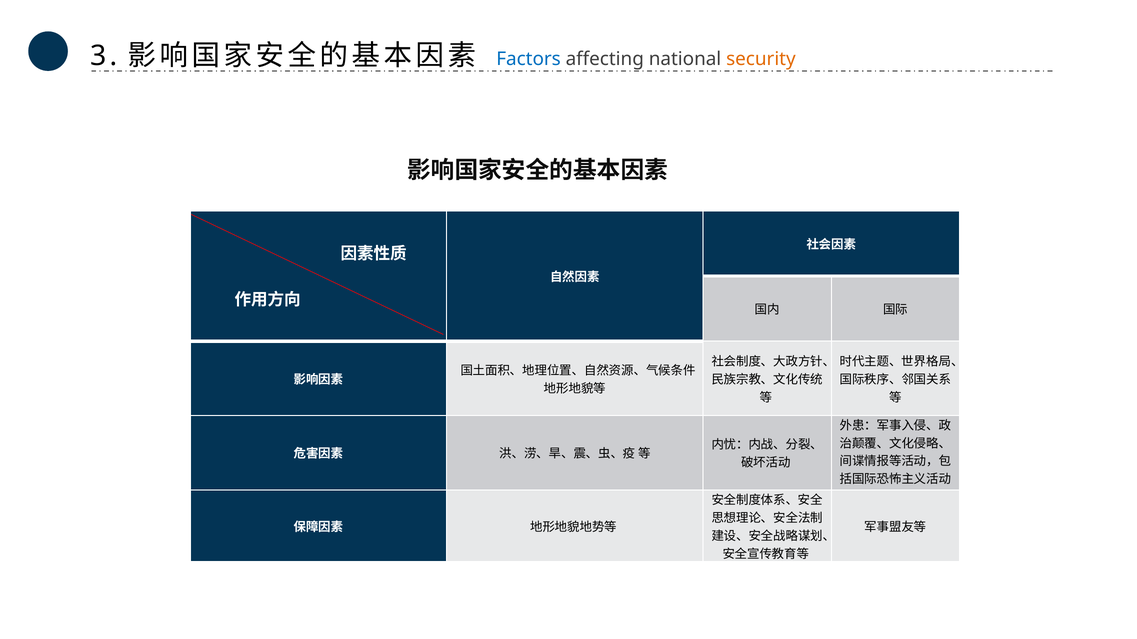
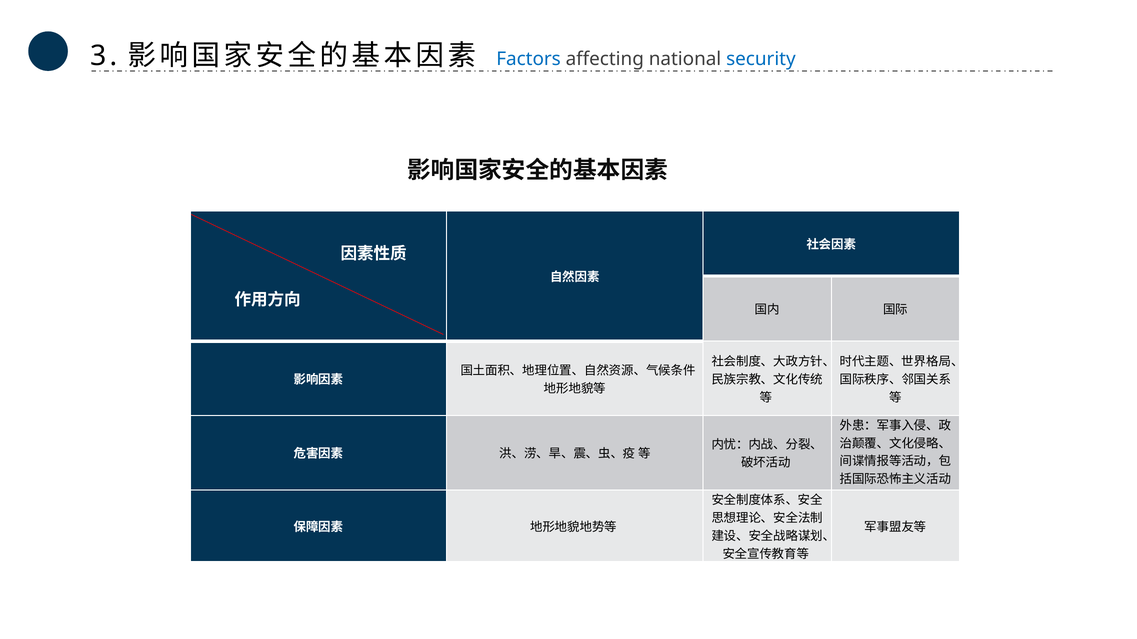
security colour: orange -> blue (761, 59)
